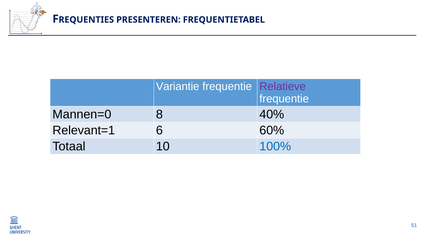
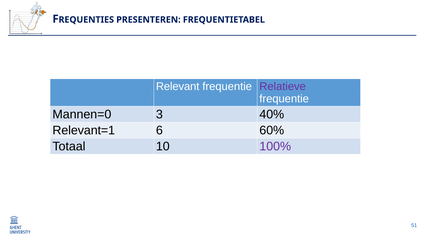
Variantie: Variantie -> Relevant (178, 86)
8: 8 -> 3 (159, 114)
100% colour: blue -> purple (275, 146)
